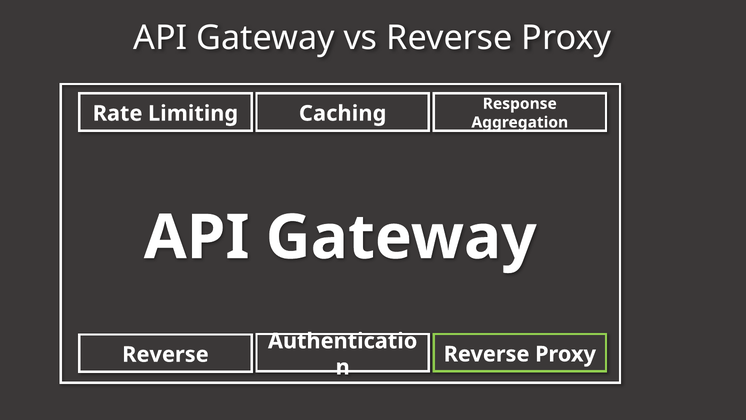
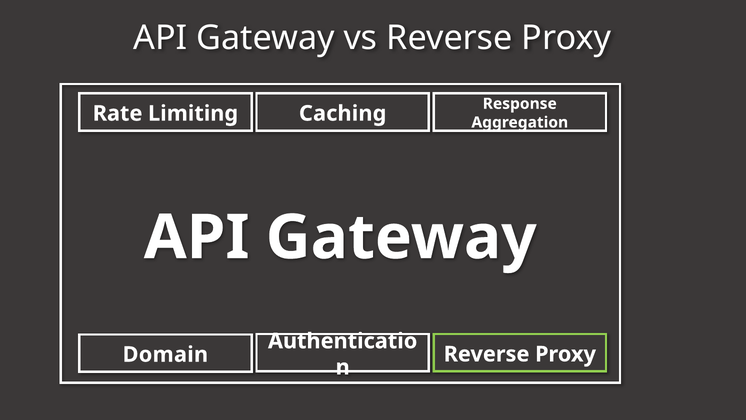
Reverse: Reverse -> Domain (165, 354)
